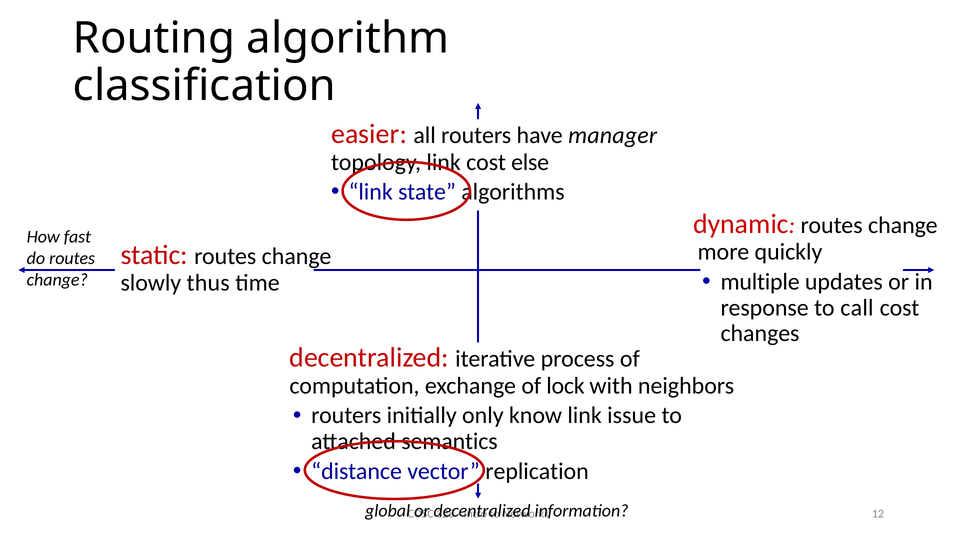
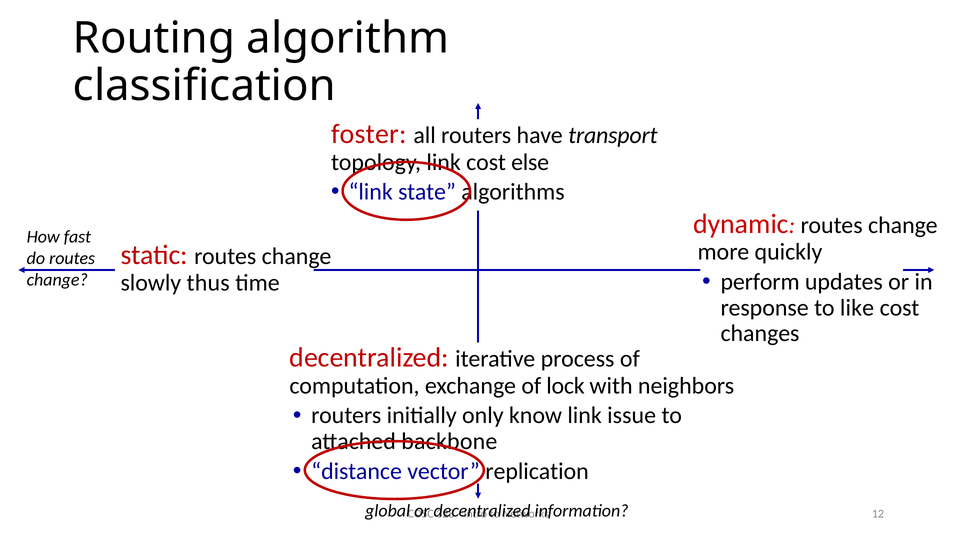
easier: easier -> foster (369, 134)
manager: manager -> transport (613, 136)
multiple: multiple -> perform (760, 282)
call: call -> like (857, 308)
semantics: semantics -> backbone (449, 442)
